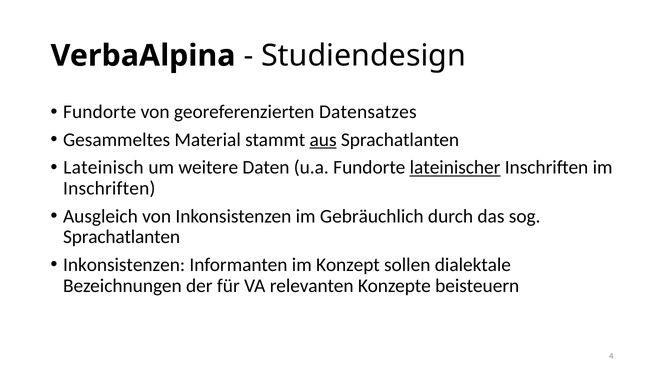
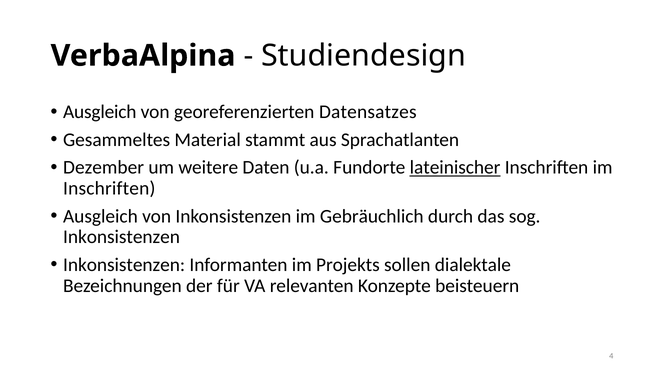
Fundorte: Fundorte -> Ausgleich (100, 112)
aus underline: present -> none (323, 140)
Lateinisch: Lateinisch -> Dezember (104, 168)
Sprachatlanten: Sprachatlanten -> Inkonsistenzen (122, 237)
Konzept: Konzept -> Projekts (348, 265)
